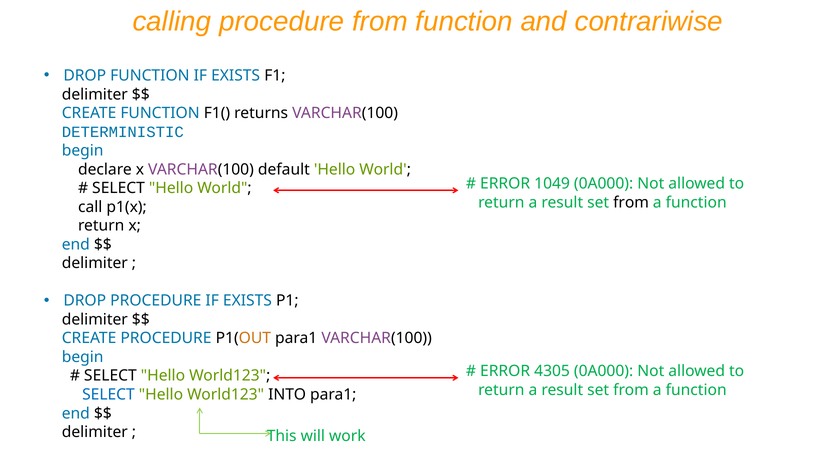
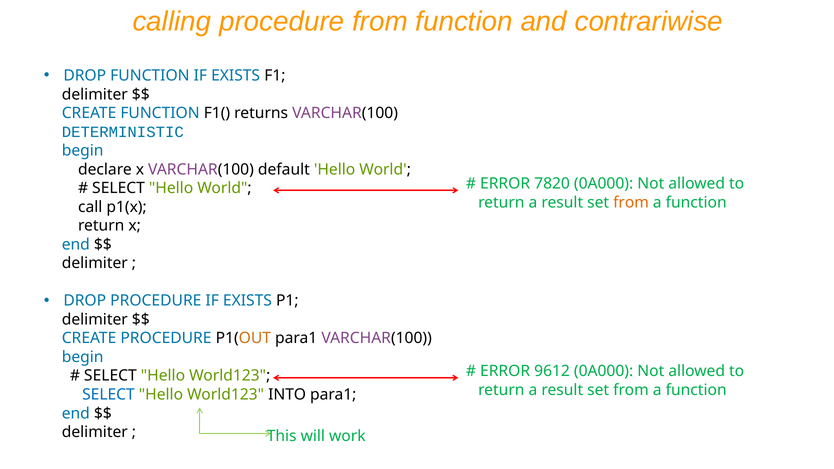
1049: 1049 -> 7820 (552, 184)
from colour: black -> orange (631, 202)
4305: 4305 -> 9612 (552, 371)
